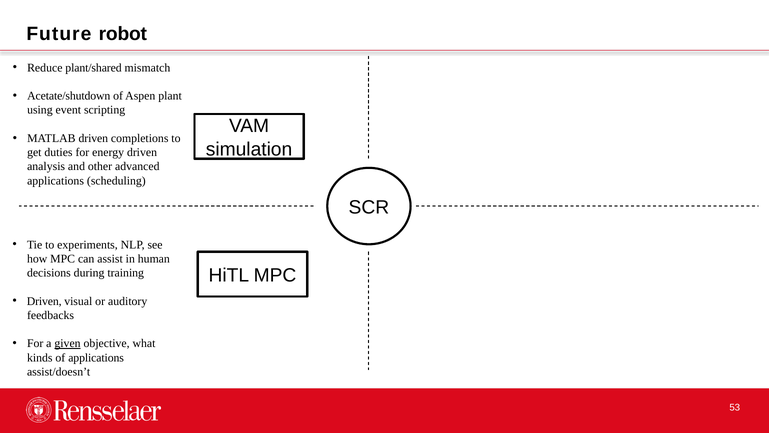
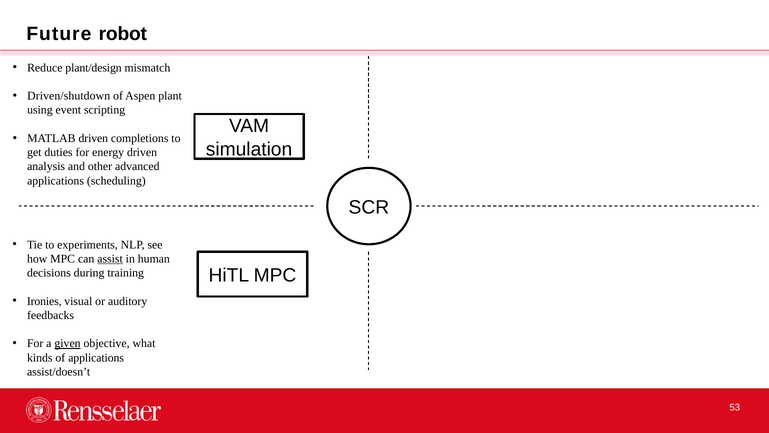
plant/shared: plant/shared -> plant/design (94, 68)
Acetate/shutdown: Acetate/shutdown -> Driven/shutdown (69, 96)
assist underline: none -> present (110, 259)
Driven: Driven -> Ironies (44, 301)
